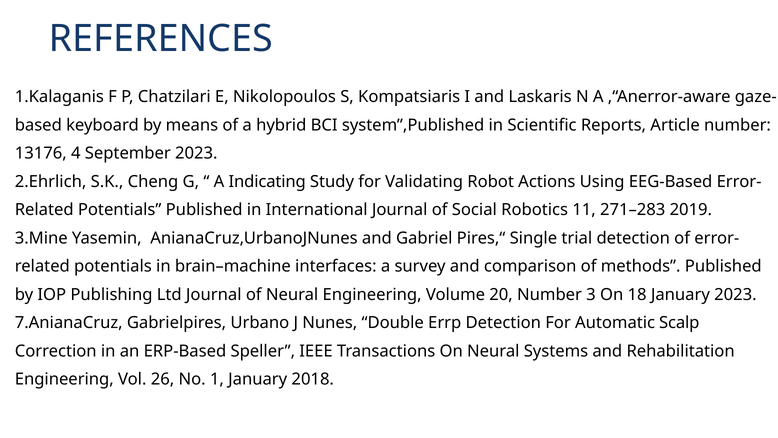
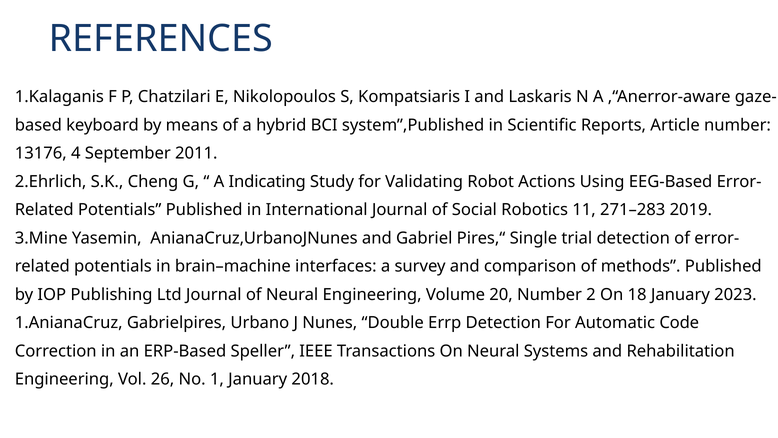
September 2023: 2023 -> 2011 (196, 153)
3: 3 -> 2 (591, 294)
7.AnianaCruz: 7.AnianaCruz -> 1.AnianaCruz (69, 323)
Scalp: Scalp -> Code (679, 323)
